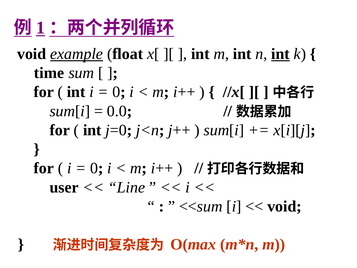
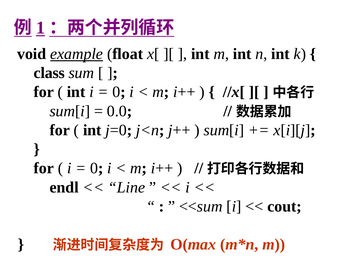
int underline: present -> none (280, 54)
time: time -> class (49, 73)
user: user -> endl (64, 187)
void: void -> cout (284, 206)
